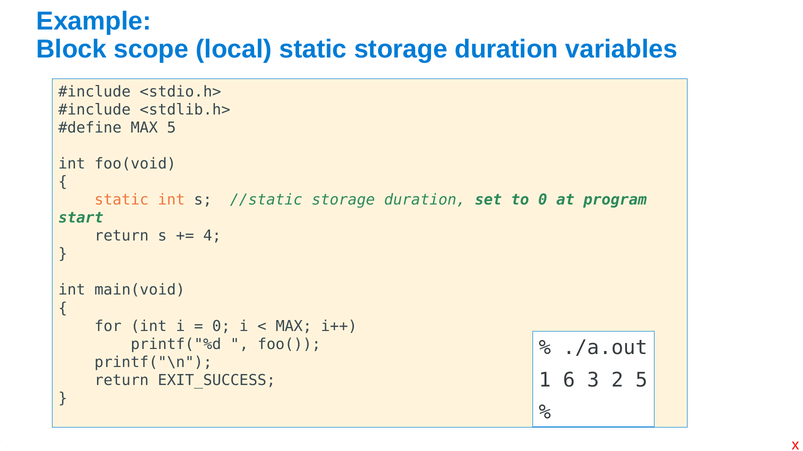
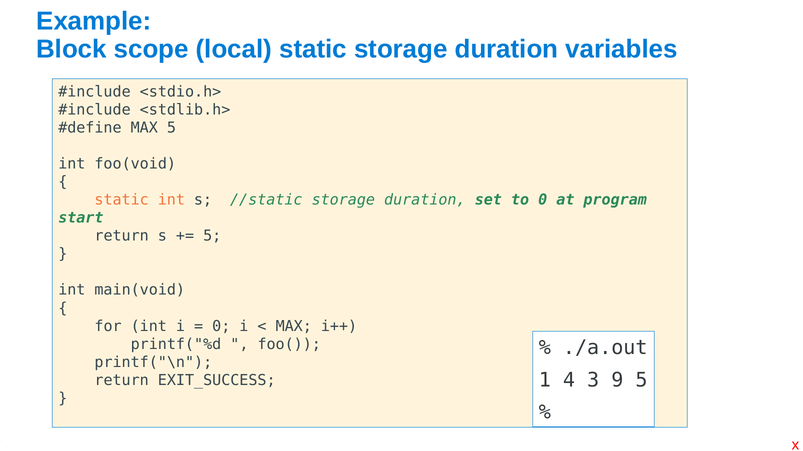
4: 4 -> 5 (212, 236)
6: 6 -> 4 (569, 381)
2: 2 -> 9 (617, 381)
